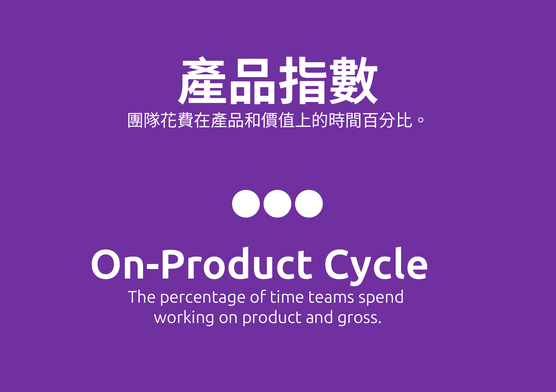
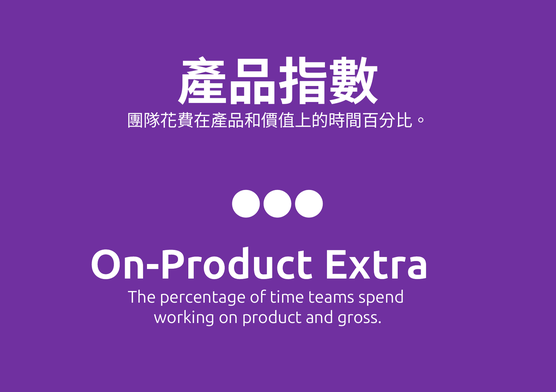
Cycle: Cycle -> Extra (376, 265)
